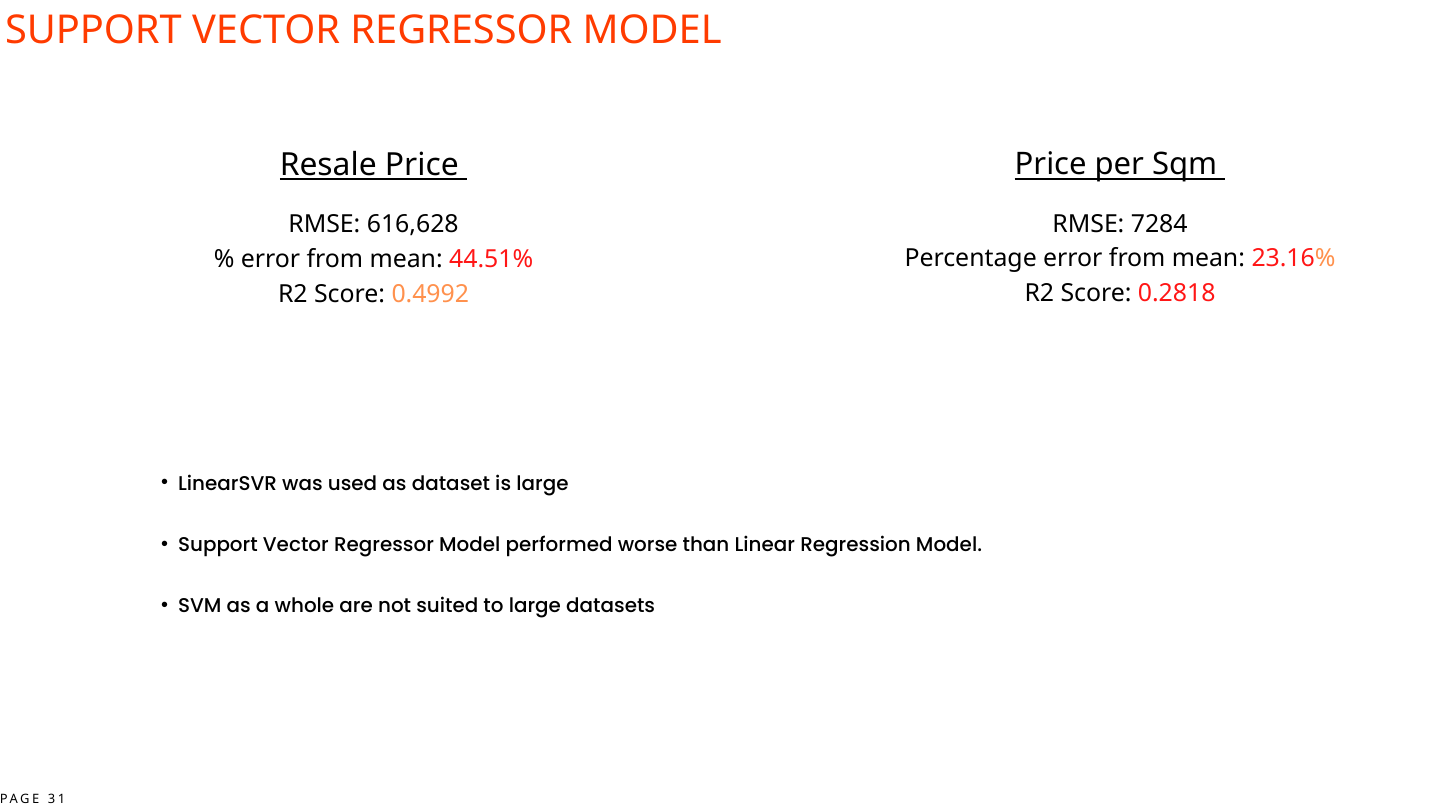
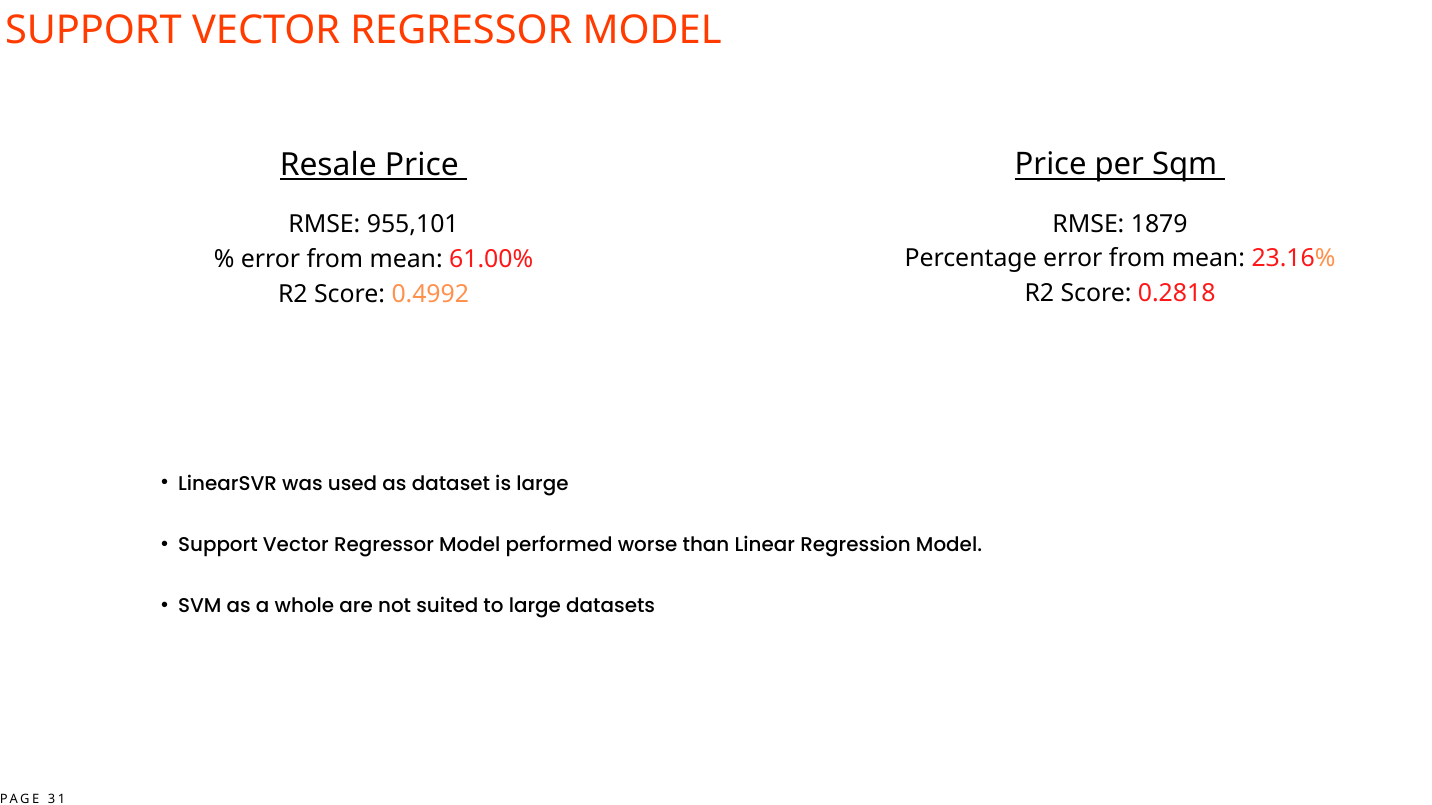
7284: 7284 -> 1879 (1159, 224)
616,628: 616,628 -> 955,101 (413, 225)
44.51%: 44.51% -> 61.00% (491, 259)
